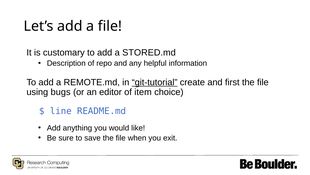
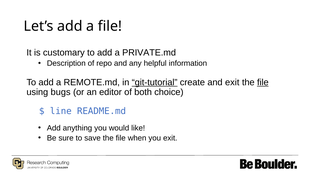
STORED.md: STORED.md -> PRIVATE.md (149, 52)
and first: first -> exit (232, 82)
file underline: none -> present (263, 82)
item: item -> both (143, 92)
